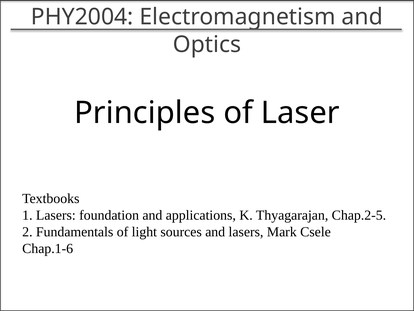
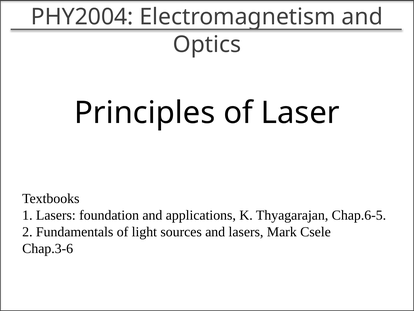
Chap.2-5: Chap.2-5 -> Chap.6-5 (359, 215)
Chap.1-6: Chap.1-6 -> Chap.3-6 (48, 248)
